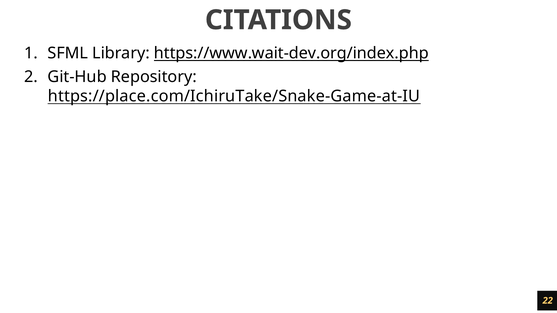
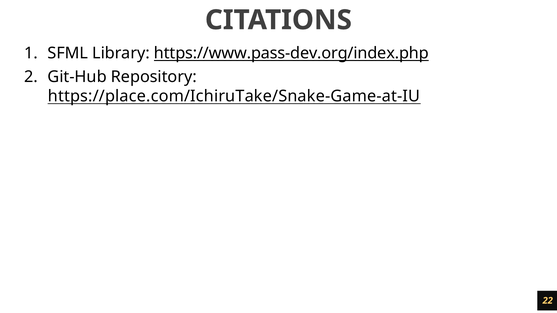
https://www.wait-dev.org/index.php: https://www.wait-dev.org/index.php -> https://www.pass-dev.org/index.php (291, 53)
